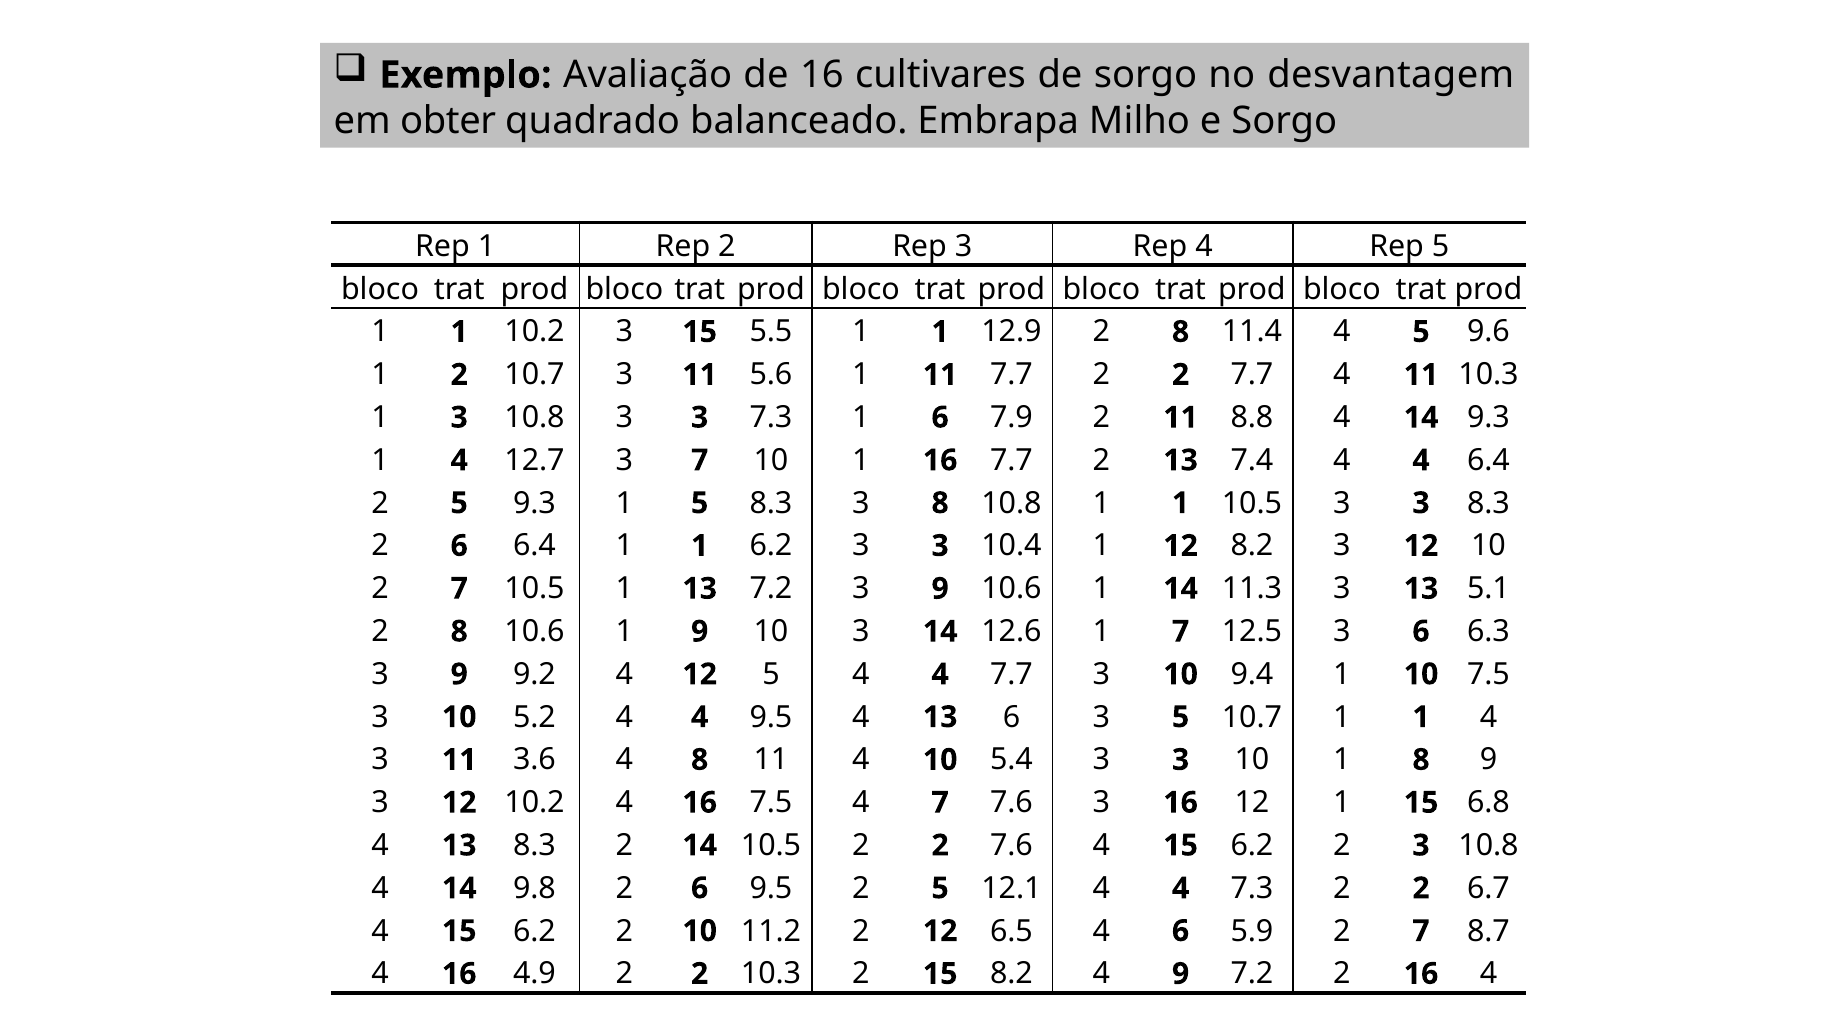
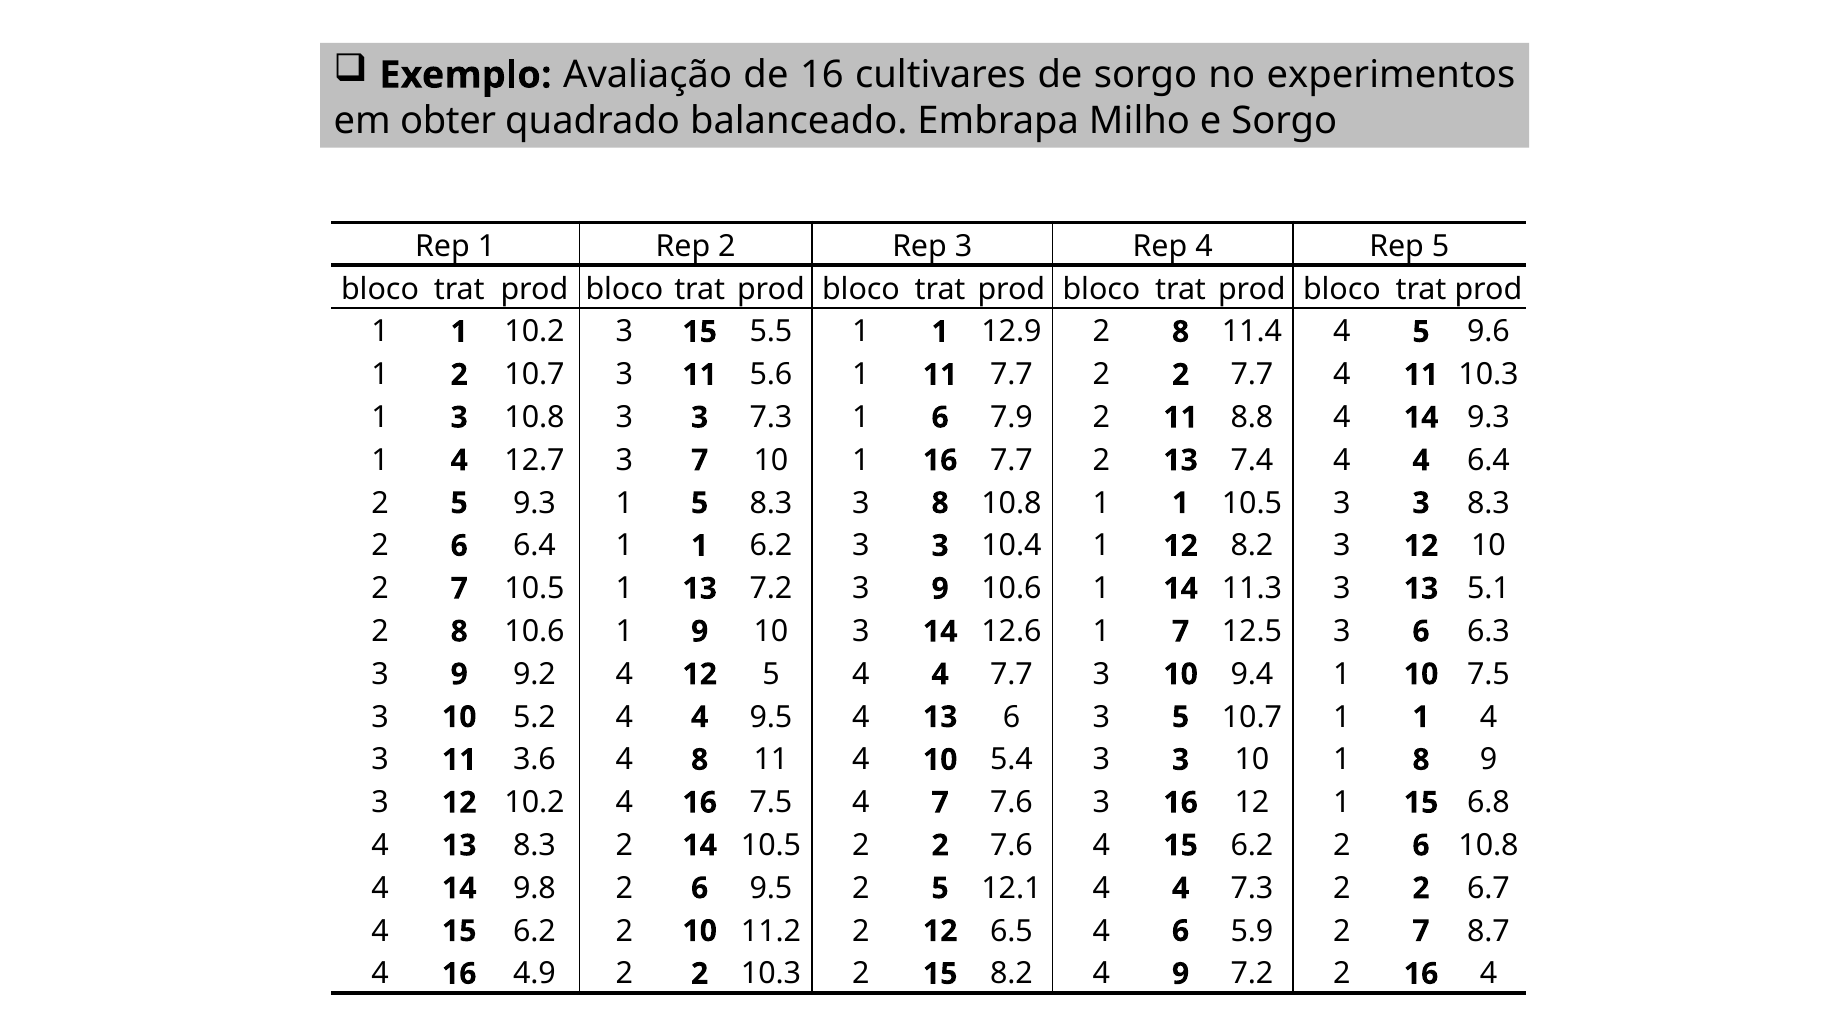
desvantagem: desvantagem -> experimentos (1391, 75)
6.2 2 3: 3 -> 6 (1421, 846)
